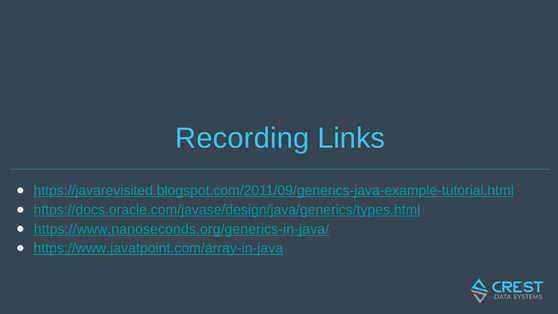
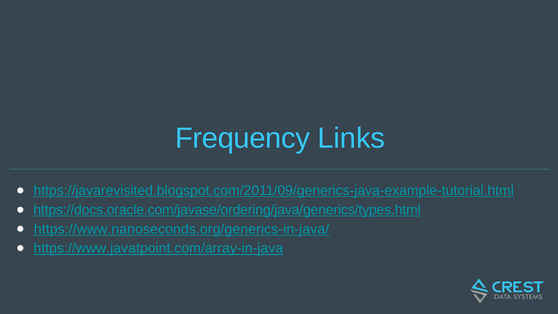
Recording: Recording -> Frequency (242, 138)
https://docs.oracle.com/javase/design/java/generics/types.html: https://docs.oracle.com/javase/design/java/generics/types.html -> https://docs.oracle.com/javase/ordering/java/generics/types.html (227, 210)
